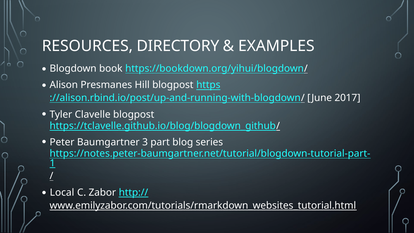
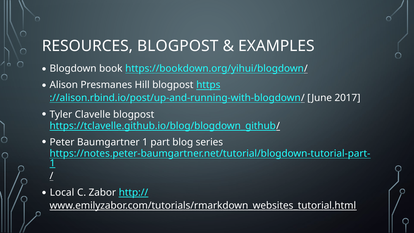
RESOURCES DIRECTORY: DIRECTORY -> BLOGPOST (178, 46)
Baumgartner 3: 3 -> 1 (145, 142)
